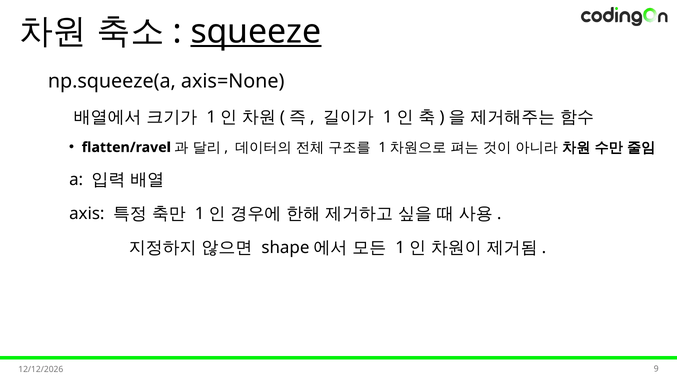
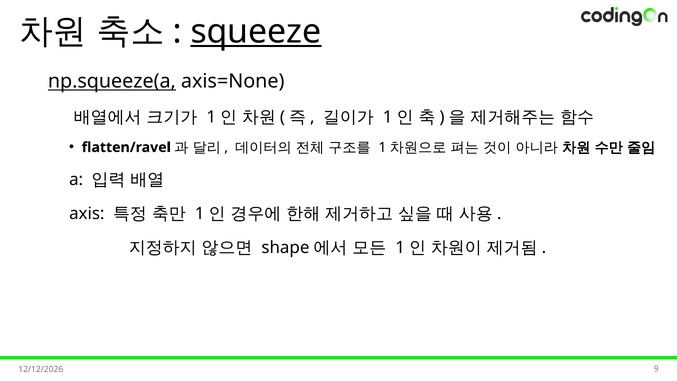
np.squeeze(a underline: none -> present (112, 81)
